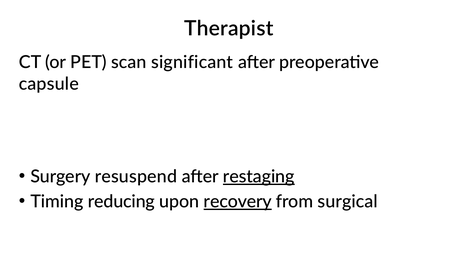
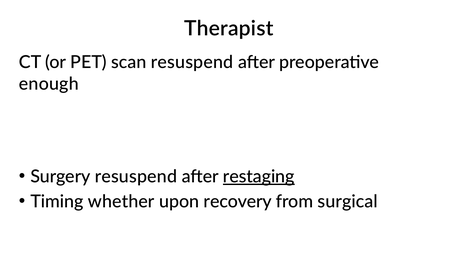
scan significant: significant -> resuspend (192, 62)
capsule: capsule -> enough (49, 84)
reducing: reducing -> whether (121, 202)
recovery underline: present -> none (238, 202)
